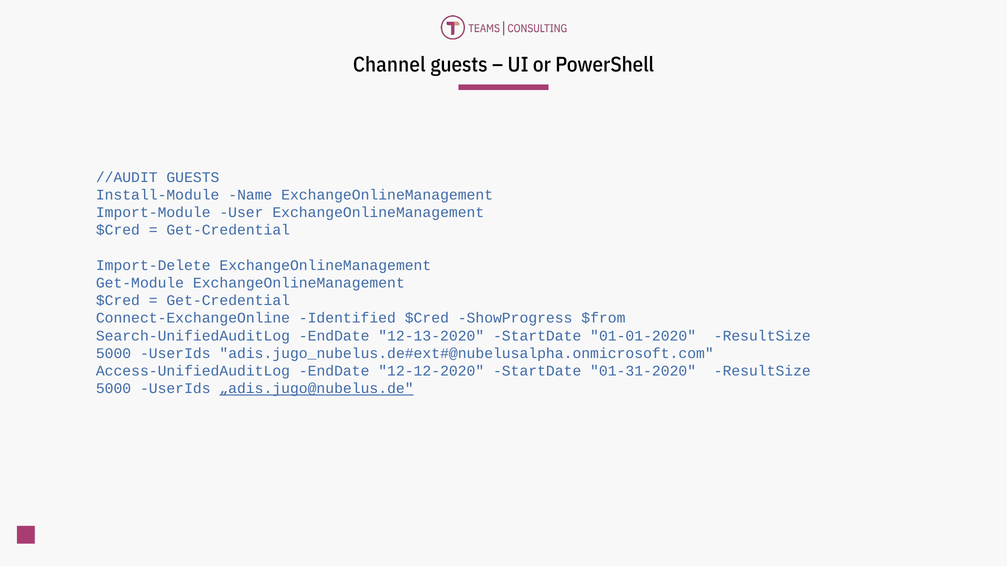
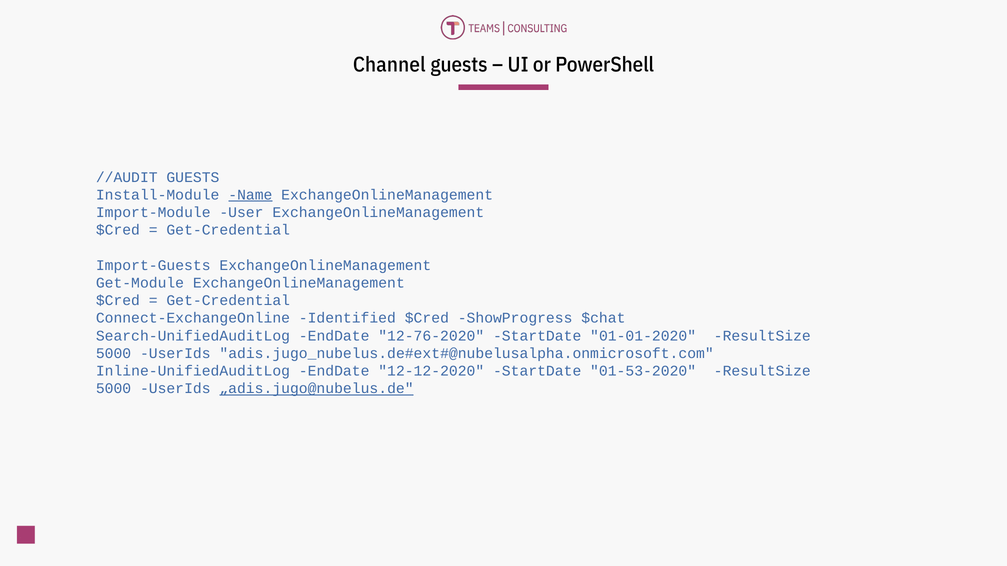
Name underline: none -> present (250, 195)
Import-Delete: Import-Delete -> Import-Guests (153, 265)
$from: $from -> $chat (603, 318)
12-13-2020: 12-13-2020 -> 12-76-2020 (431, 336)
Access-UnifiedAuditLog: Access-UnifiedAuditLog -> Inline-UnifiedAuditLog (193, 371)
01-31-2020: 01-31-2020 -> 01-53-2020 (643, 371)
